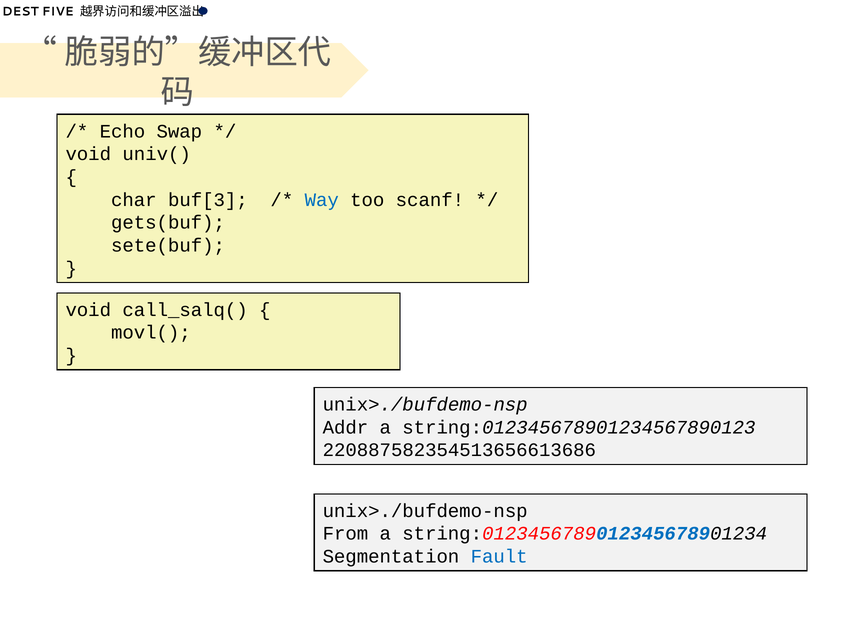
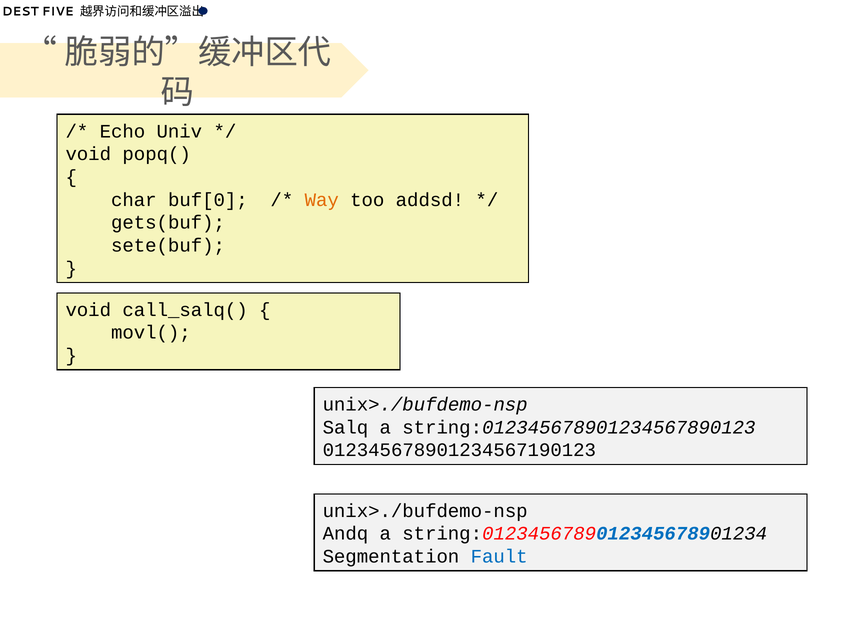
Swap: Swap -> Univ (179, 131)
univ(: univ( -> popq( (157, 154)
buf[3: buf[3 -> buf[0 (208, 200)
Way colour: blue -> orange (322, 200)
scanf: scanf -> addsd (430, 200)
Addr: Addr -> Salq (345, 427)
220887582354513656613686: 220887582354513656613686 -> 012345678901234567190123 (459, 450)
From: From -> Andq (345, 533)
